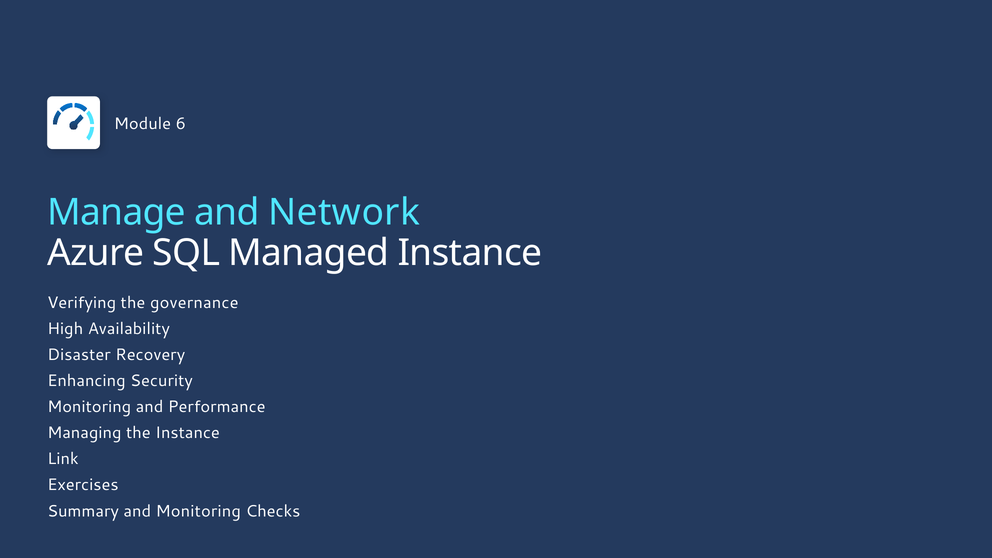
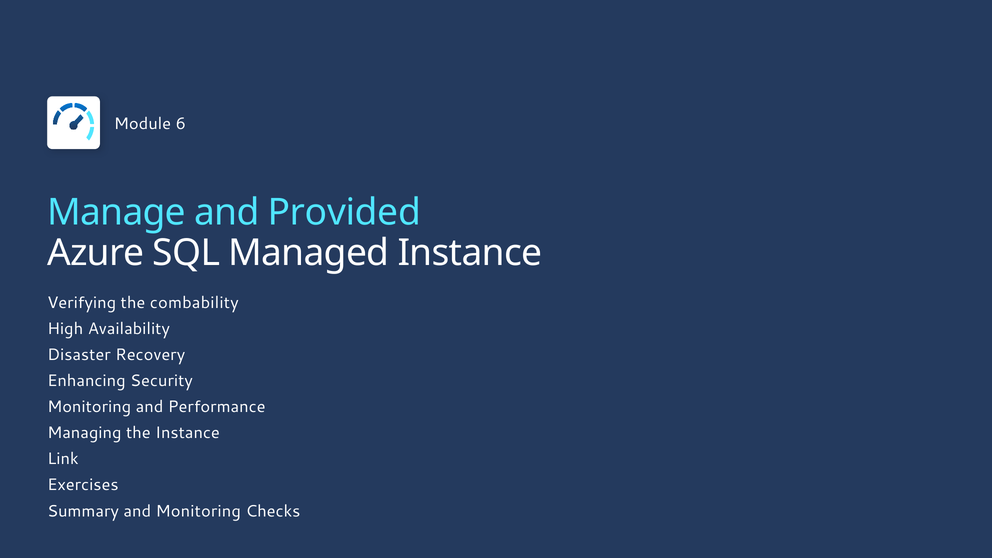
Network: Network -> Provided (344, 213)
governance: governance -> combability (194, 303)
